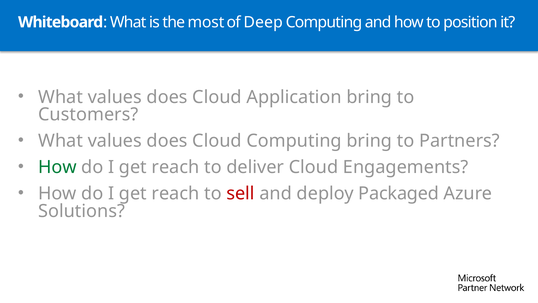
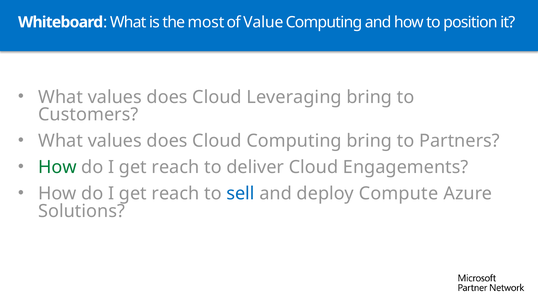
Deep: Deep -> Value (263, 22)
Application: Application -> Leveraging (294, 97)
sell colour: red -> blue (241, 193)
Packaged: Packaged -> Compute (399, 193)
